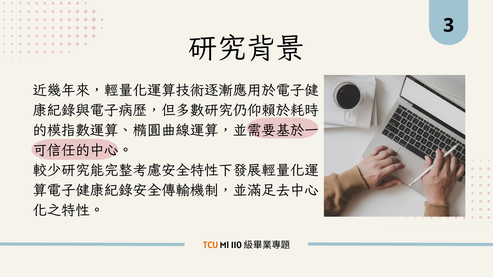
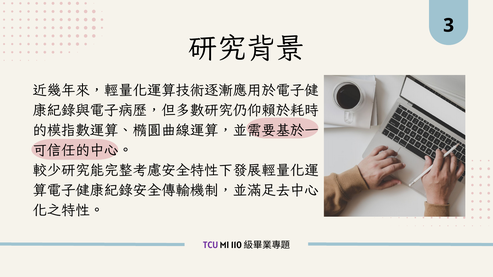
TCU colour: orange -> purple (210, 245)
